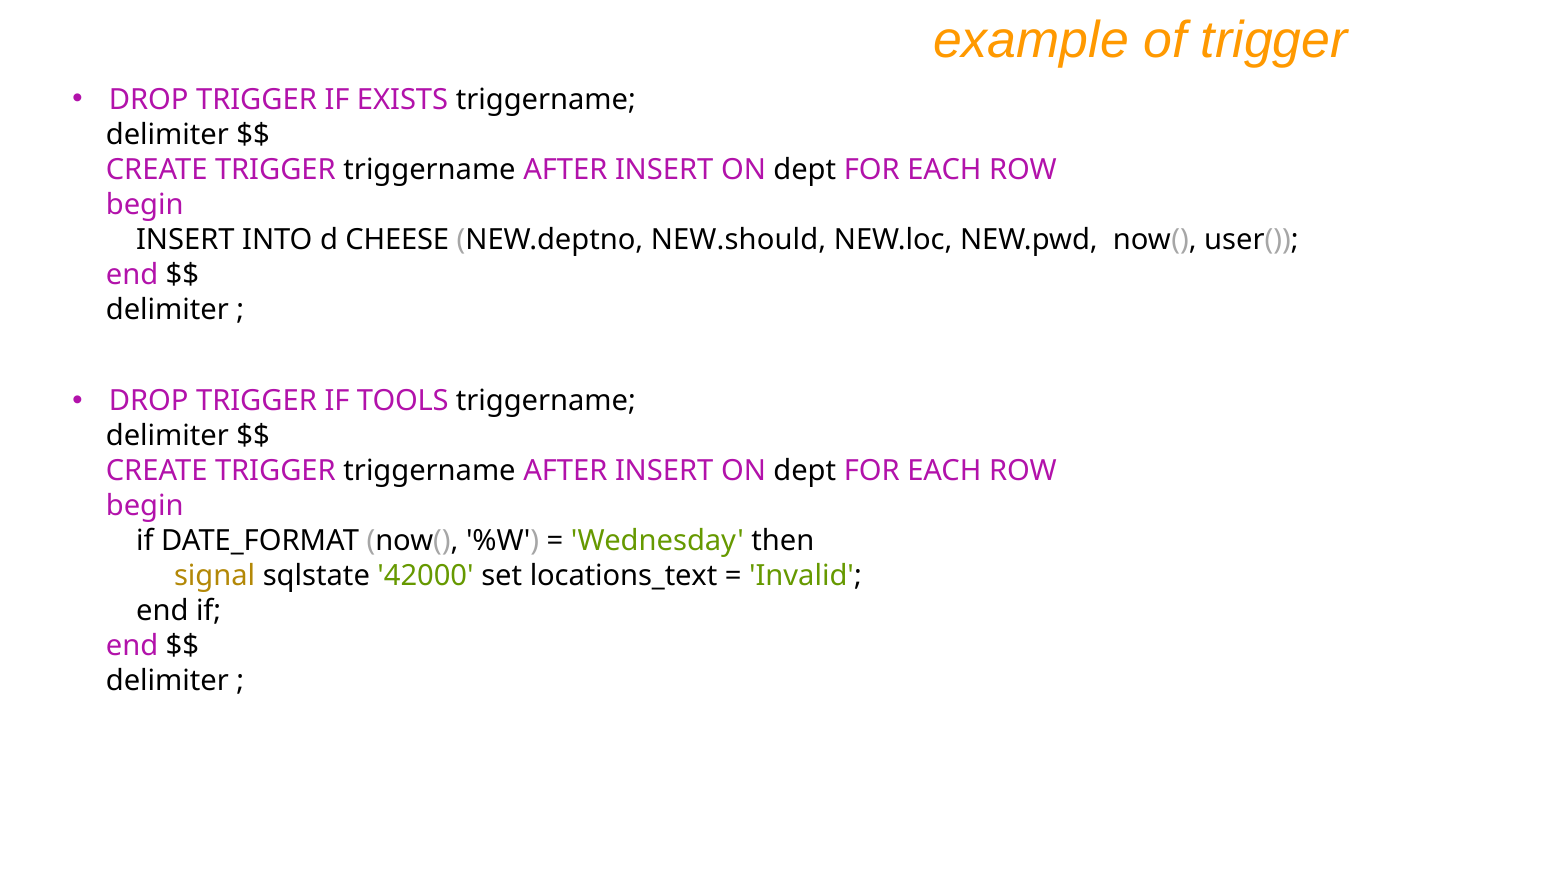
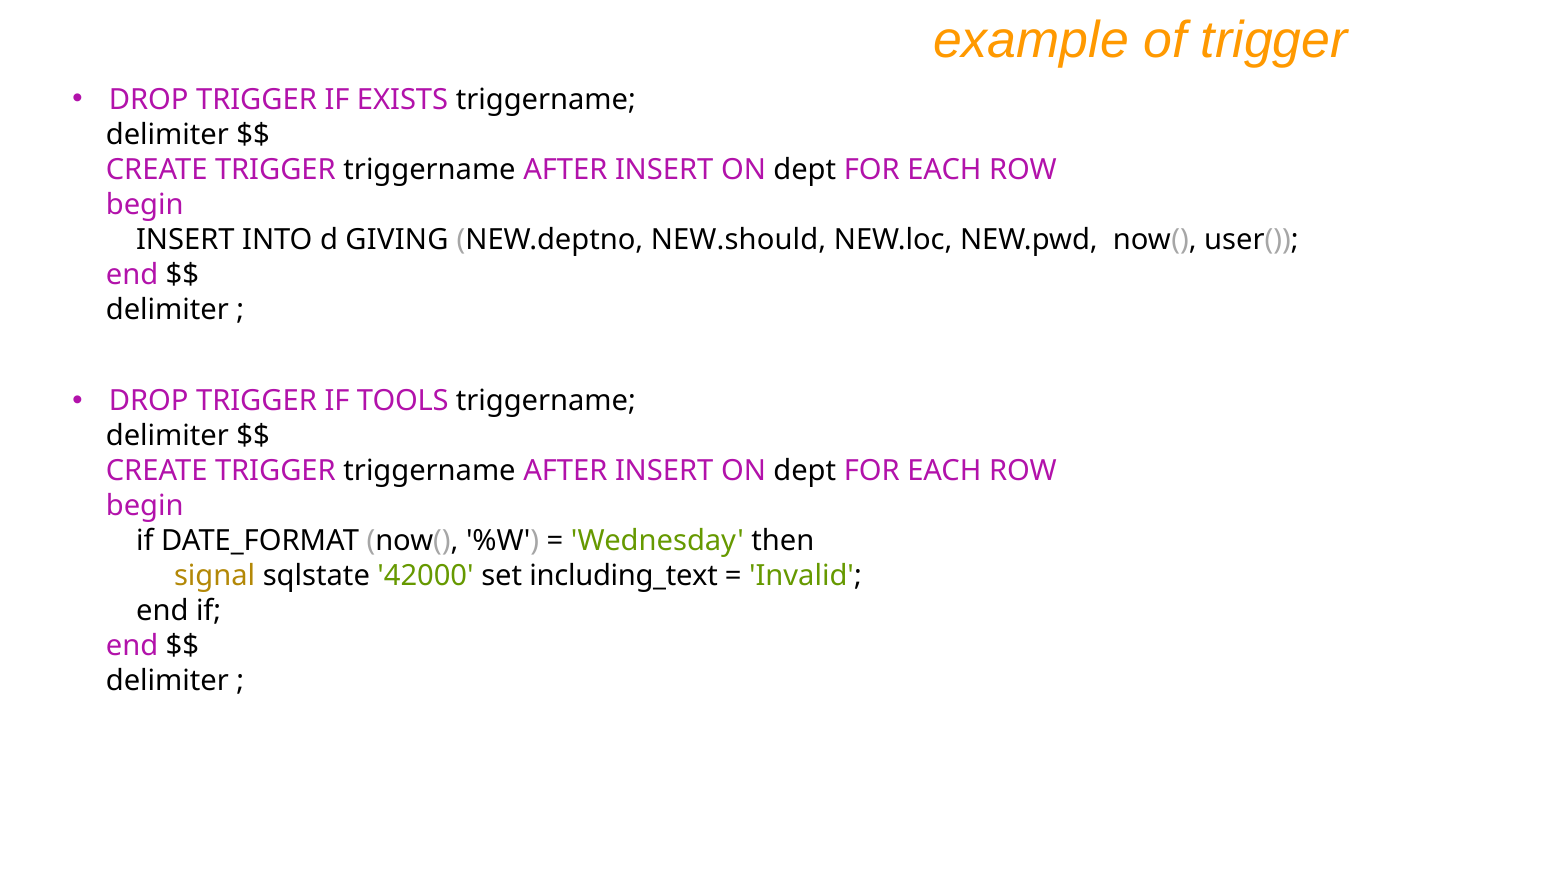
CHEESE: CHEESE -> GIVING (397, 240)
locations_text: locations_text -> including_text (624, 576)
